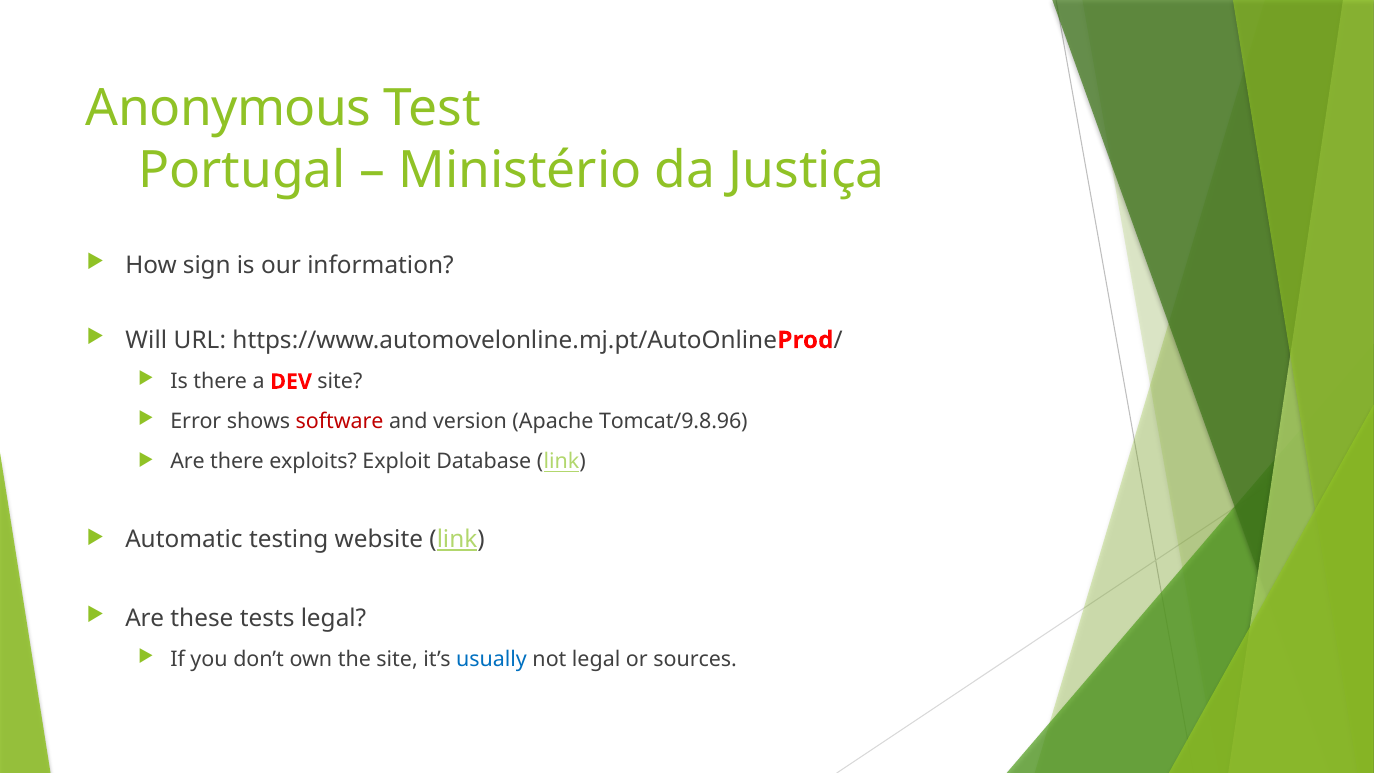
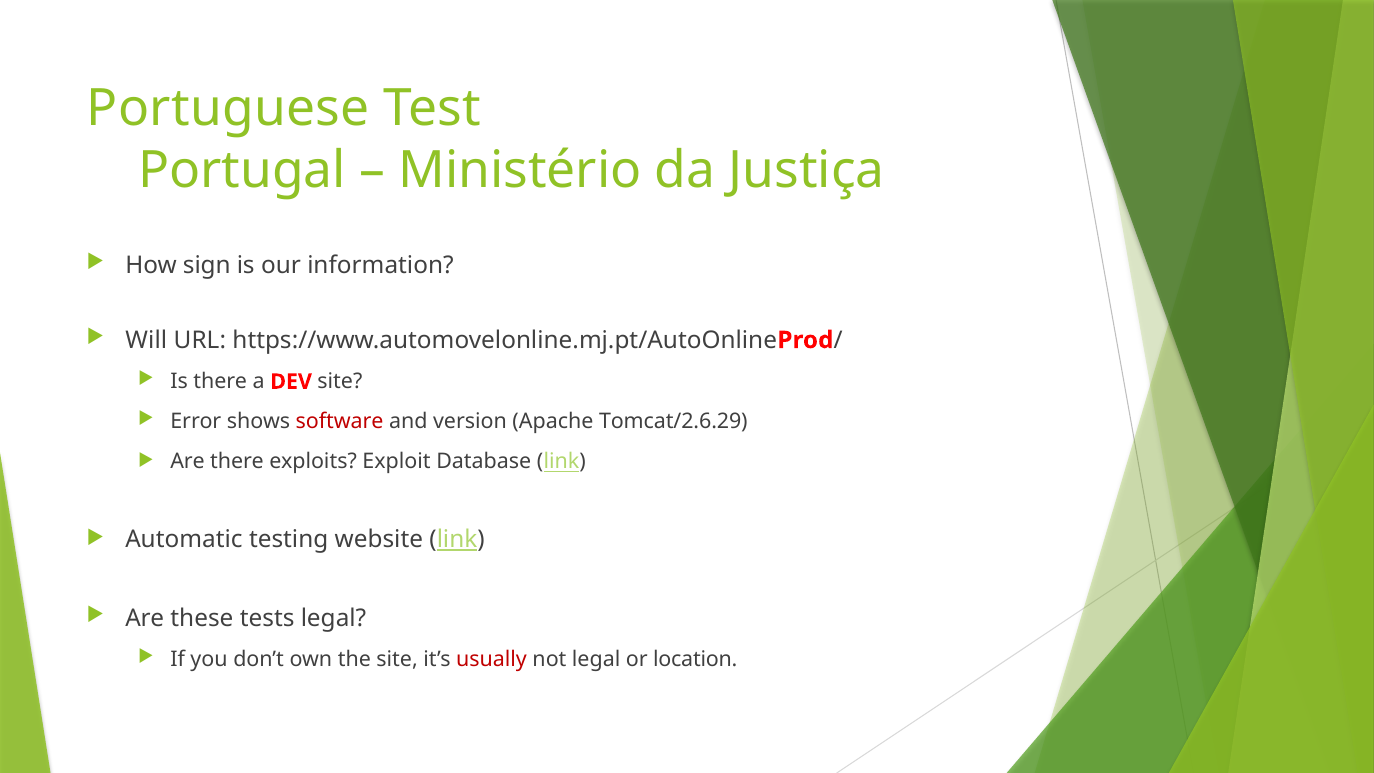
Anonymous: Anonymous -> Portuguese (228, 108)
Tomcat/9.8.96: Tomcat/9.8.96 -> Tomcat/2.6.29 (673, 422)
usually colour: blue -> red (491, 660)
sources: sources -> location (695, 660)
